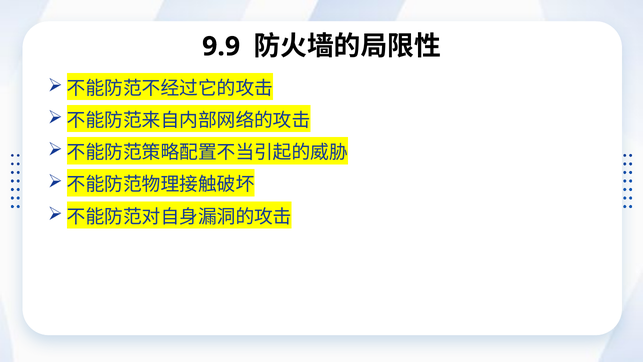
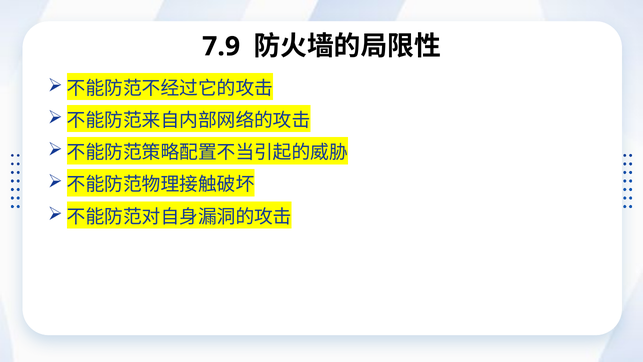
9.9: 9.9 -> 7.9 (221, 46)
